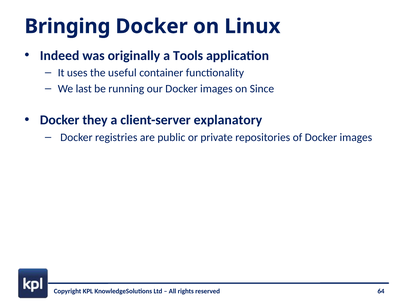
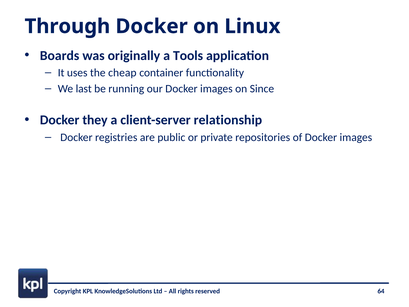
Bringing: Bringing -> Through (67, 26)
Indeed: Indeed -> Boards (60, 55)
useful: useful -> cheap (122, 73)
explanatory: explanatory -> relationship (228, 120)
